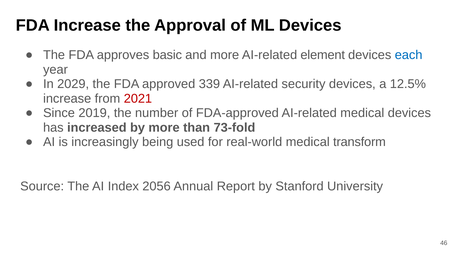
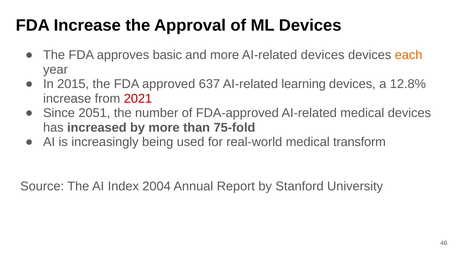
AI-related element: element -> devices (323, 55)
each colour: blue -> orange (409, 55)
2029: 2029 -> 2015 (73, 84)
339: 339 -> 637 (209, 84)
security: security -> learning (304, 84)
12.5%: 12.5% -> 12.8% (408, 84)
2019: 2019 -> 2051 (94, 113)
73-fold: 73-fold -> 75-fold (234, 128)
2056: 2056 -> 2004 (157, 187)
